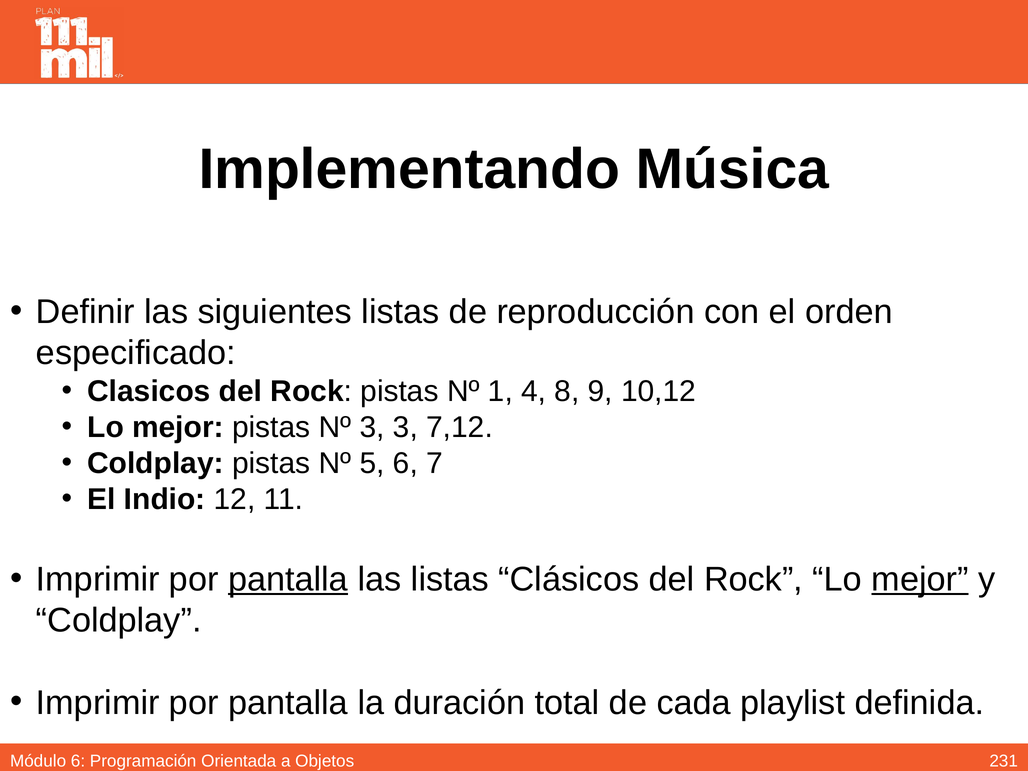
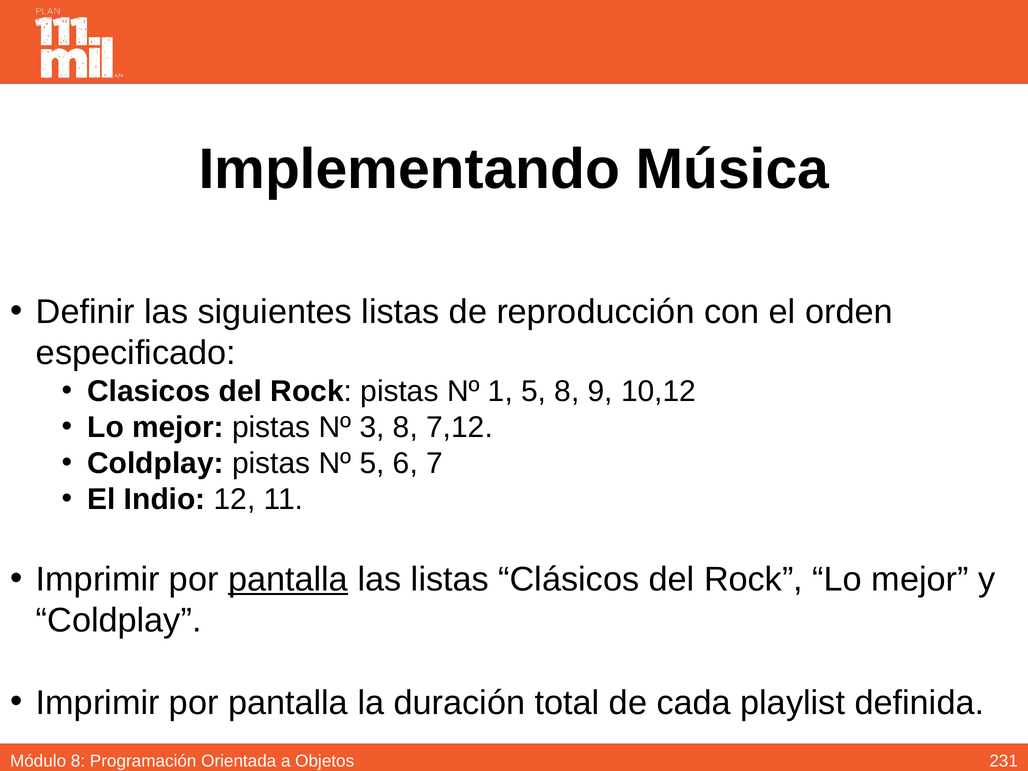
1 4: 4 -> 5 (534, 391)
3 3: 3 -> 8 (405, 427)
mejor underline: present -> none (920, 579)
Módulo 6: 6 -> 8 (78, 761)
